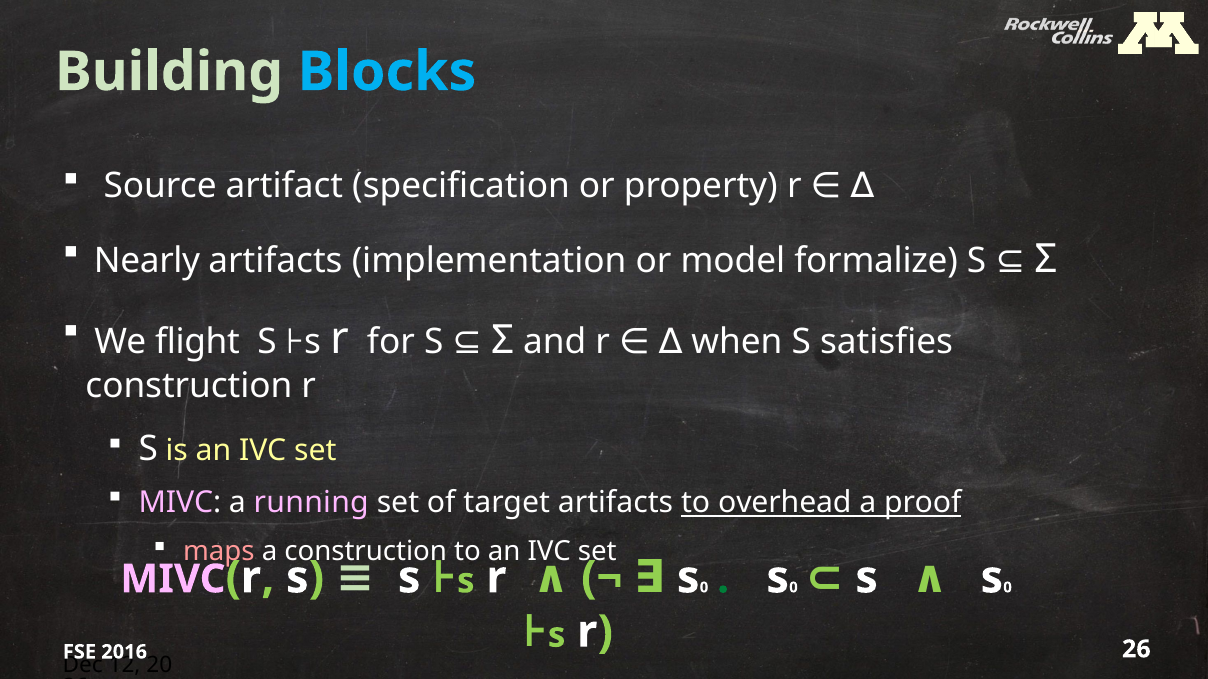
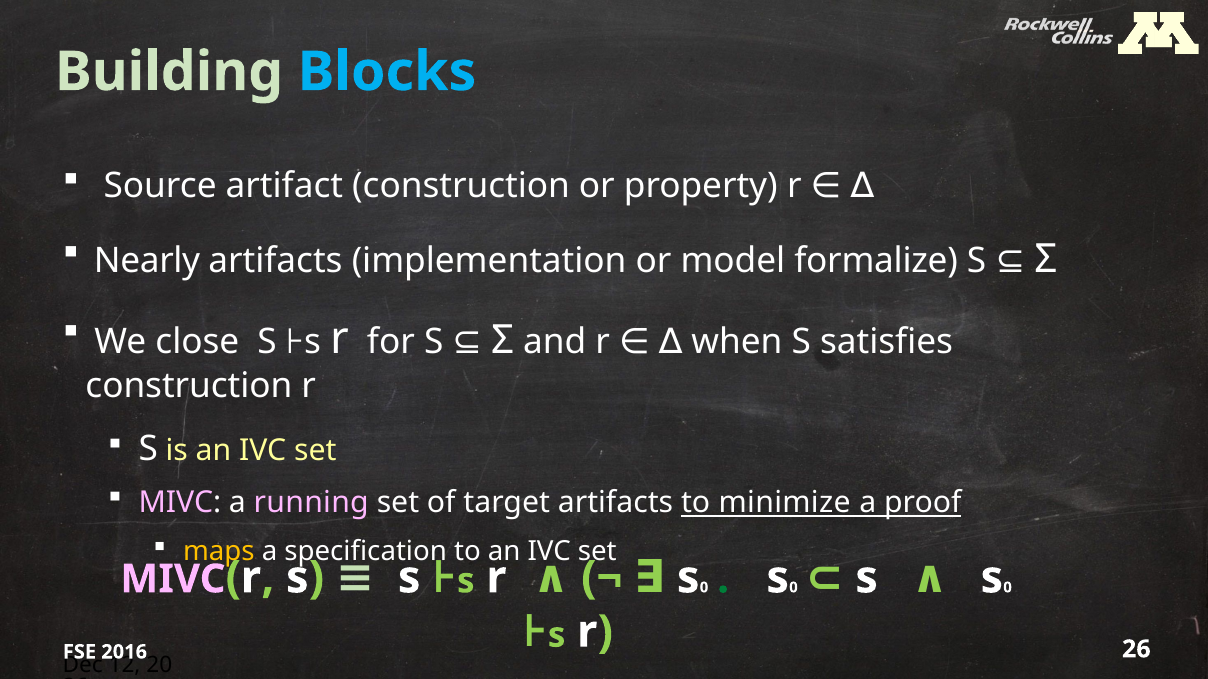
artifact specification: specification -> construction (461, 186)
flight: flight -> close (197, 342)
overhead: overhead -> minimize (785, 502)
maps colour: pink -> yellow (219, 552)
a construction: construction -> specification (366, 552)
